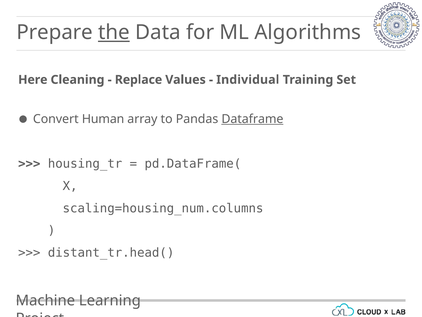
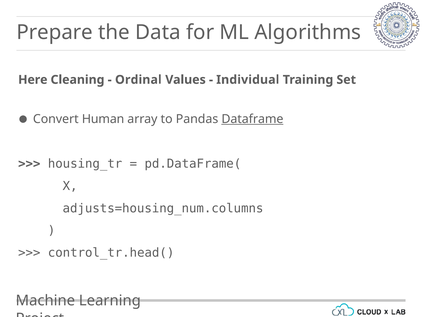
the underline: present -> none (114, 32)
Replace: Replace -> Ordinal (138, 80)
scaling=housing_num.columns: scaling=housing_num.columns -> adjusts=housing_num.columns (163, 208)
distant_tr.head(: distant_tr.head( -> control_tr.head( (111, 252)
